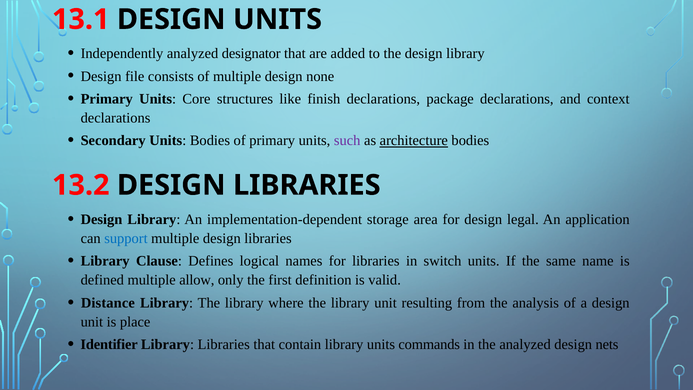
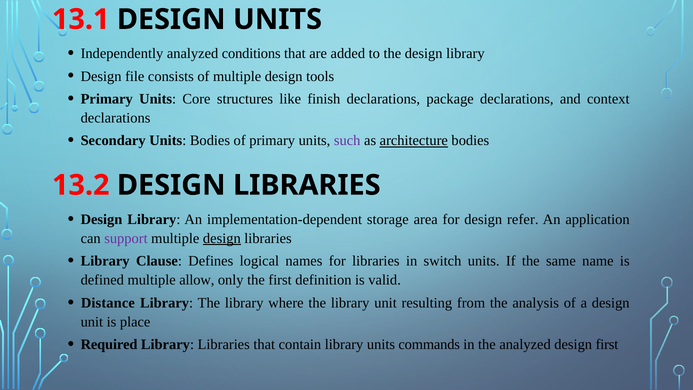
designator: designator -> conditions (251, 54)
none: none -> tools (320, 76)
legal: legal -> refer (523, 219)
support colour: blue -> purple (126, 238)
design underline: none -> present (222, 238)
Identifier: Identifier -> Required (109, 344)
design nets: nets -> first (607, 344)
